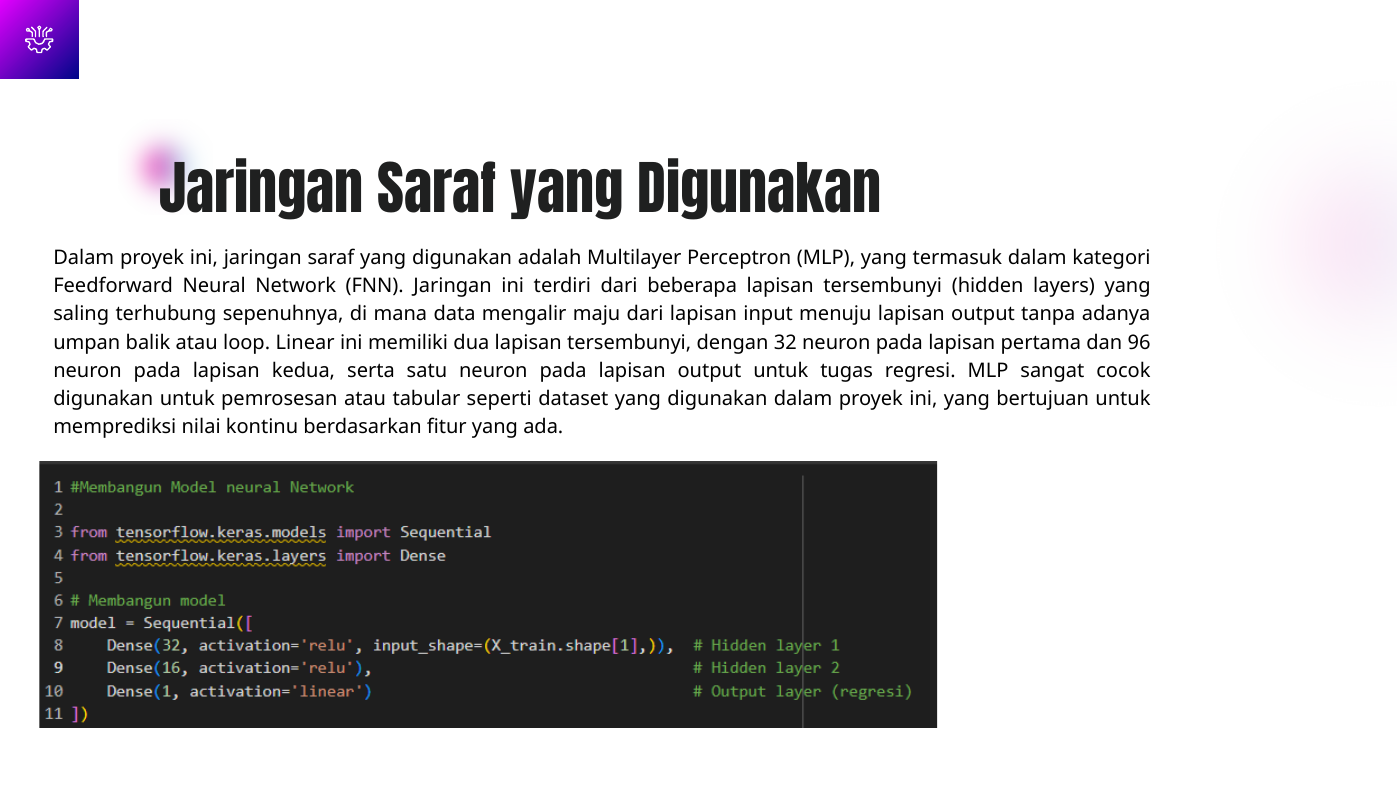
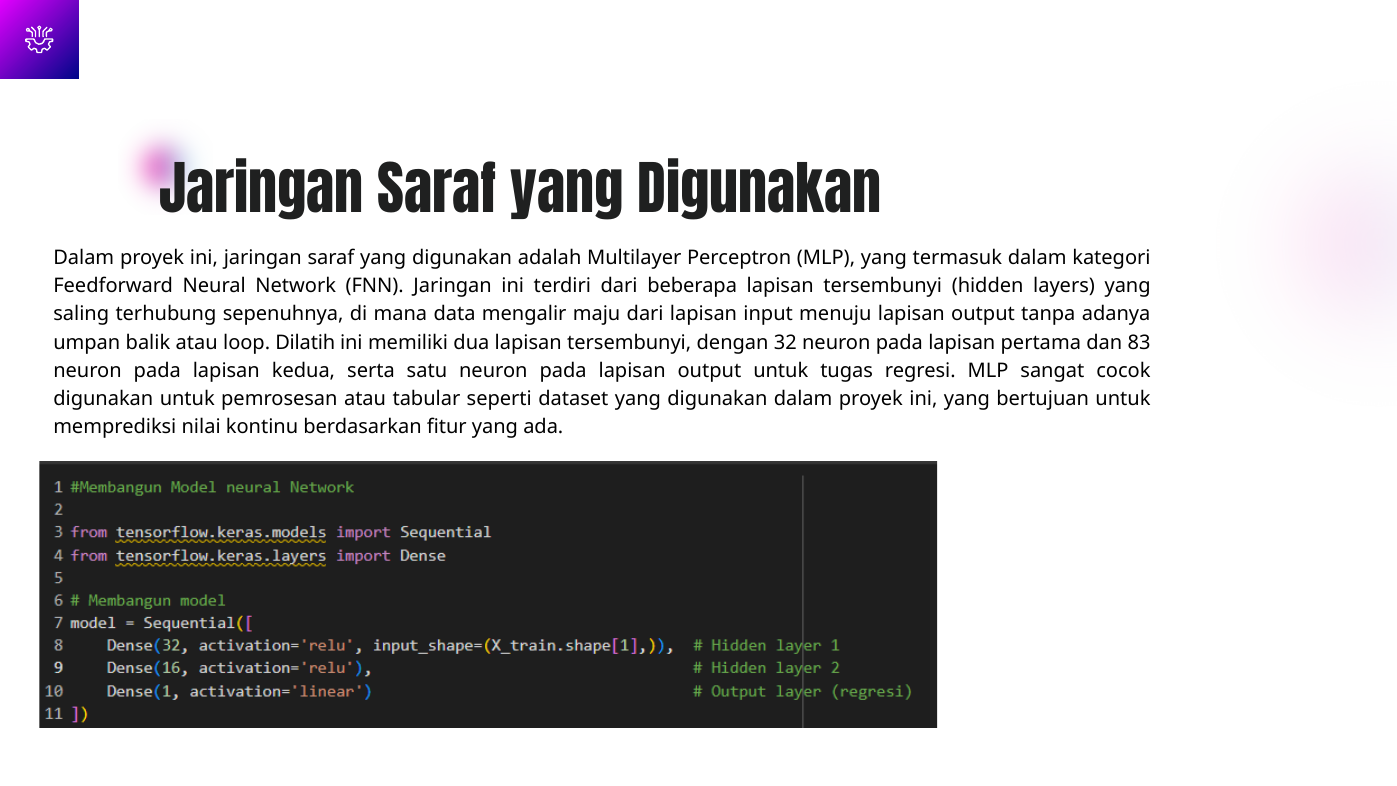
Linear: Linear -> Dilatih (305, 342)
96: 96 -> 83 (1139, 342)
